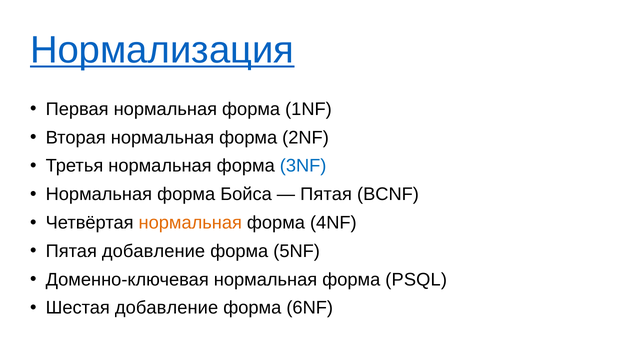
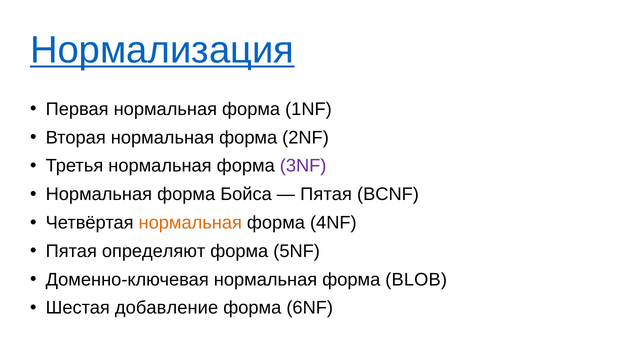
3NF colour: blue -> purple (303, 166)
Пятая добавление: добавление -> определяют (154, 251)
PSQL: PSQL -> BLOB (416, 280)
